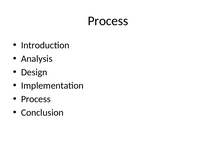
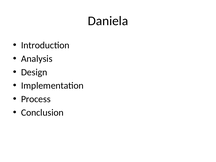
Process: Process -> Daniela (108, 21)
